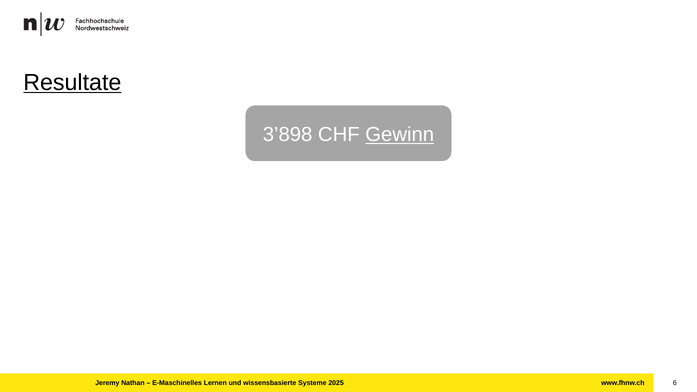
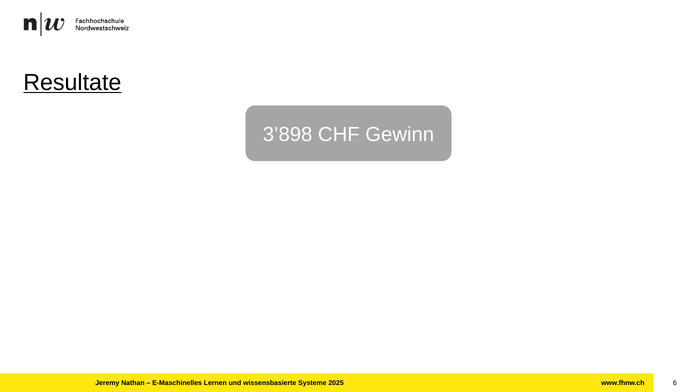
Gewinn underline: present -> none (400, 135)
